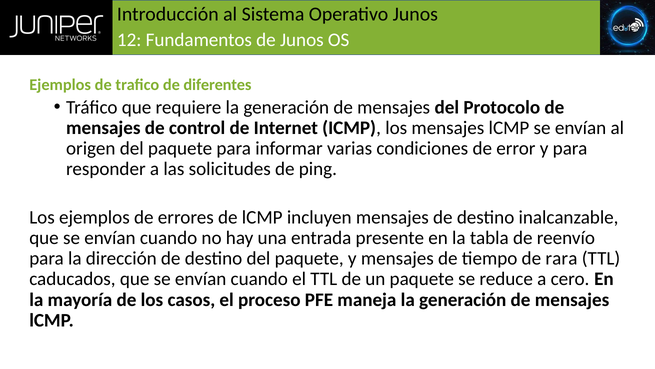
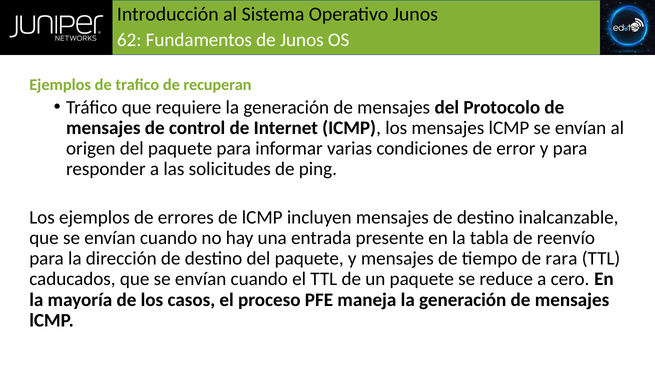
12: 12 -> 62 (129, 40)
diferentes: diferentes -> recuperan (217, 85)
